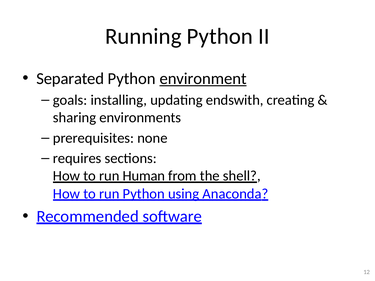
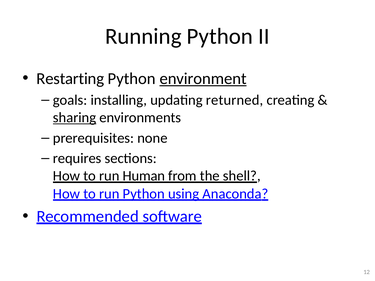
Separated: Separated -> Restarting (70, 79)
endswith: endswith -> returned (235, 100)
sharing underline: none -> present (75, 118)
